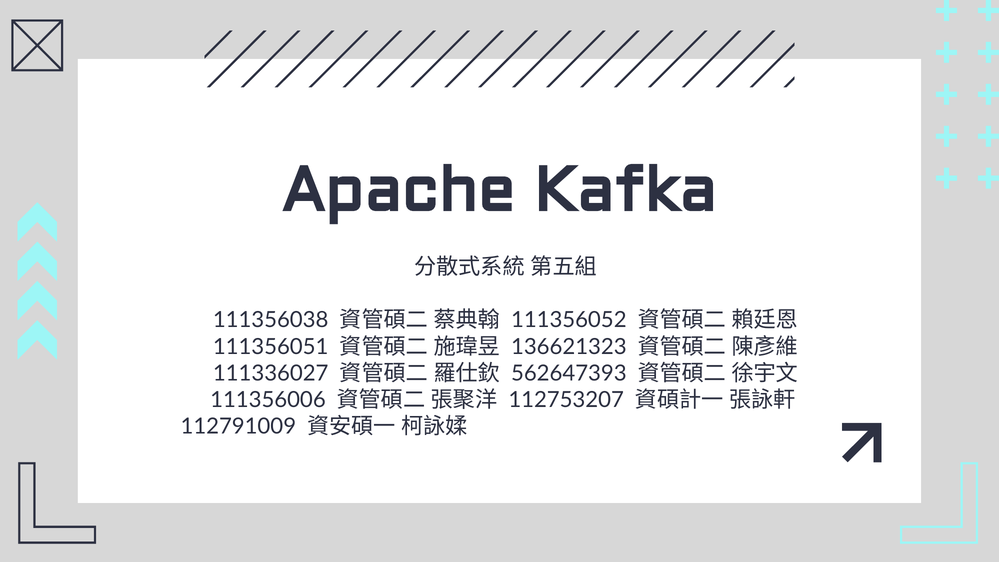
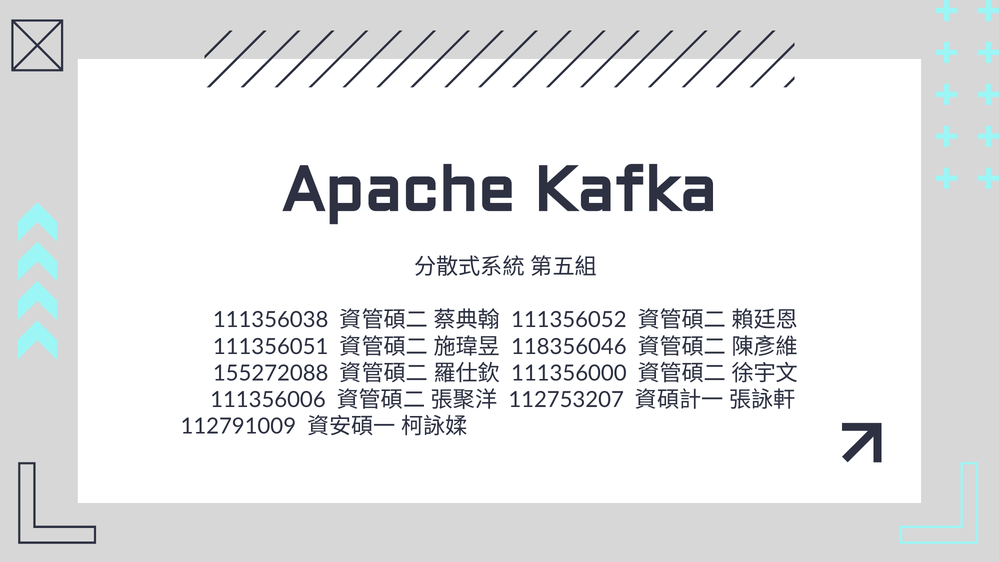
136621323: 136621323 -> 118356046 (569, 347)
111336027: 111336027 -> 155272088 (271, 373)
562647393: 562647393 -> 111356000 (569, 373)
